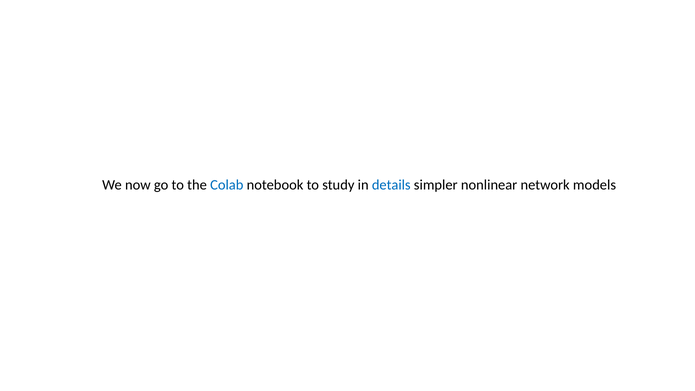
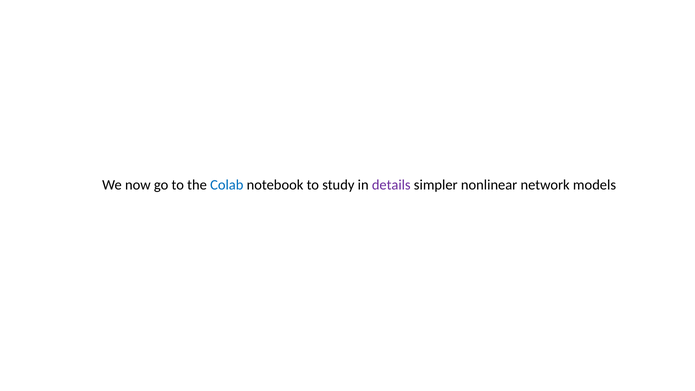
details colour: blue -> purple (391, 185)
